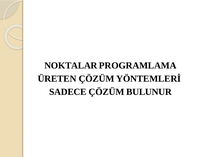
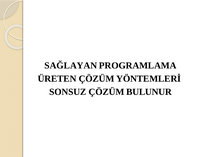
NOKTALAR: NOKTALAR -> SAĞLAYAN (71, 65)
SADECE: SADECE -> SONSUZ (68, 92)
